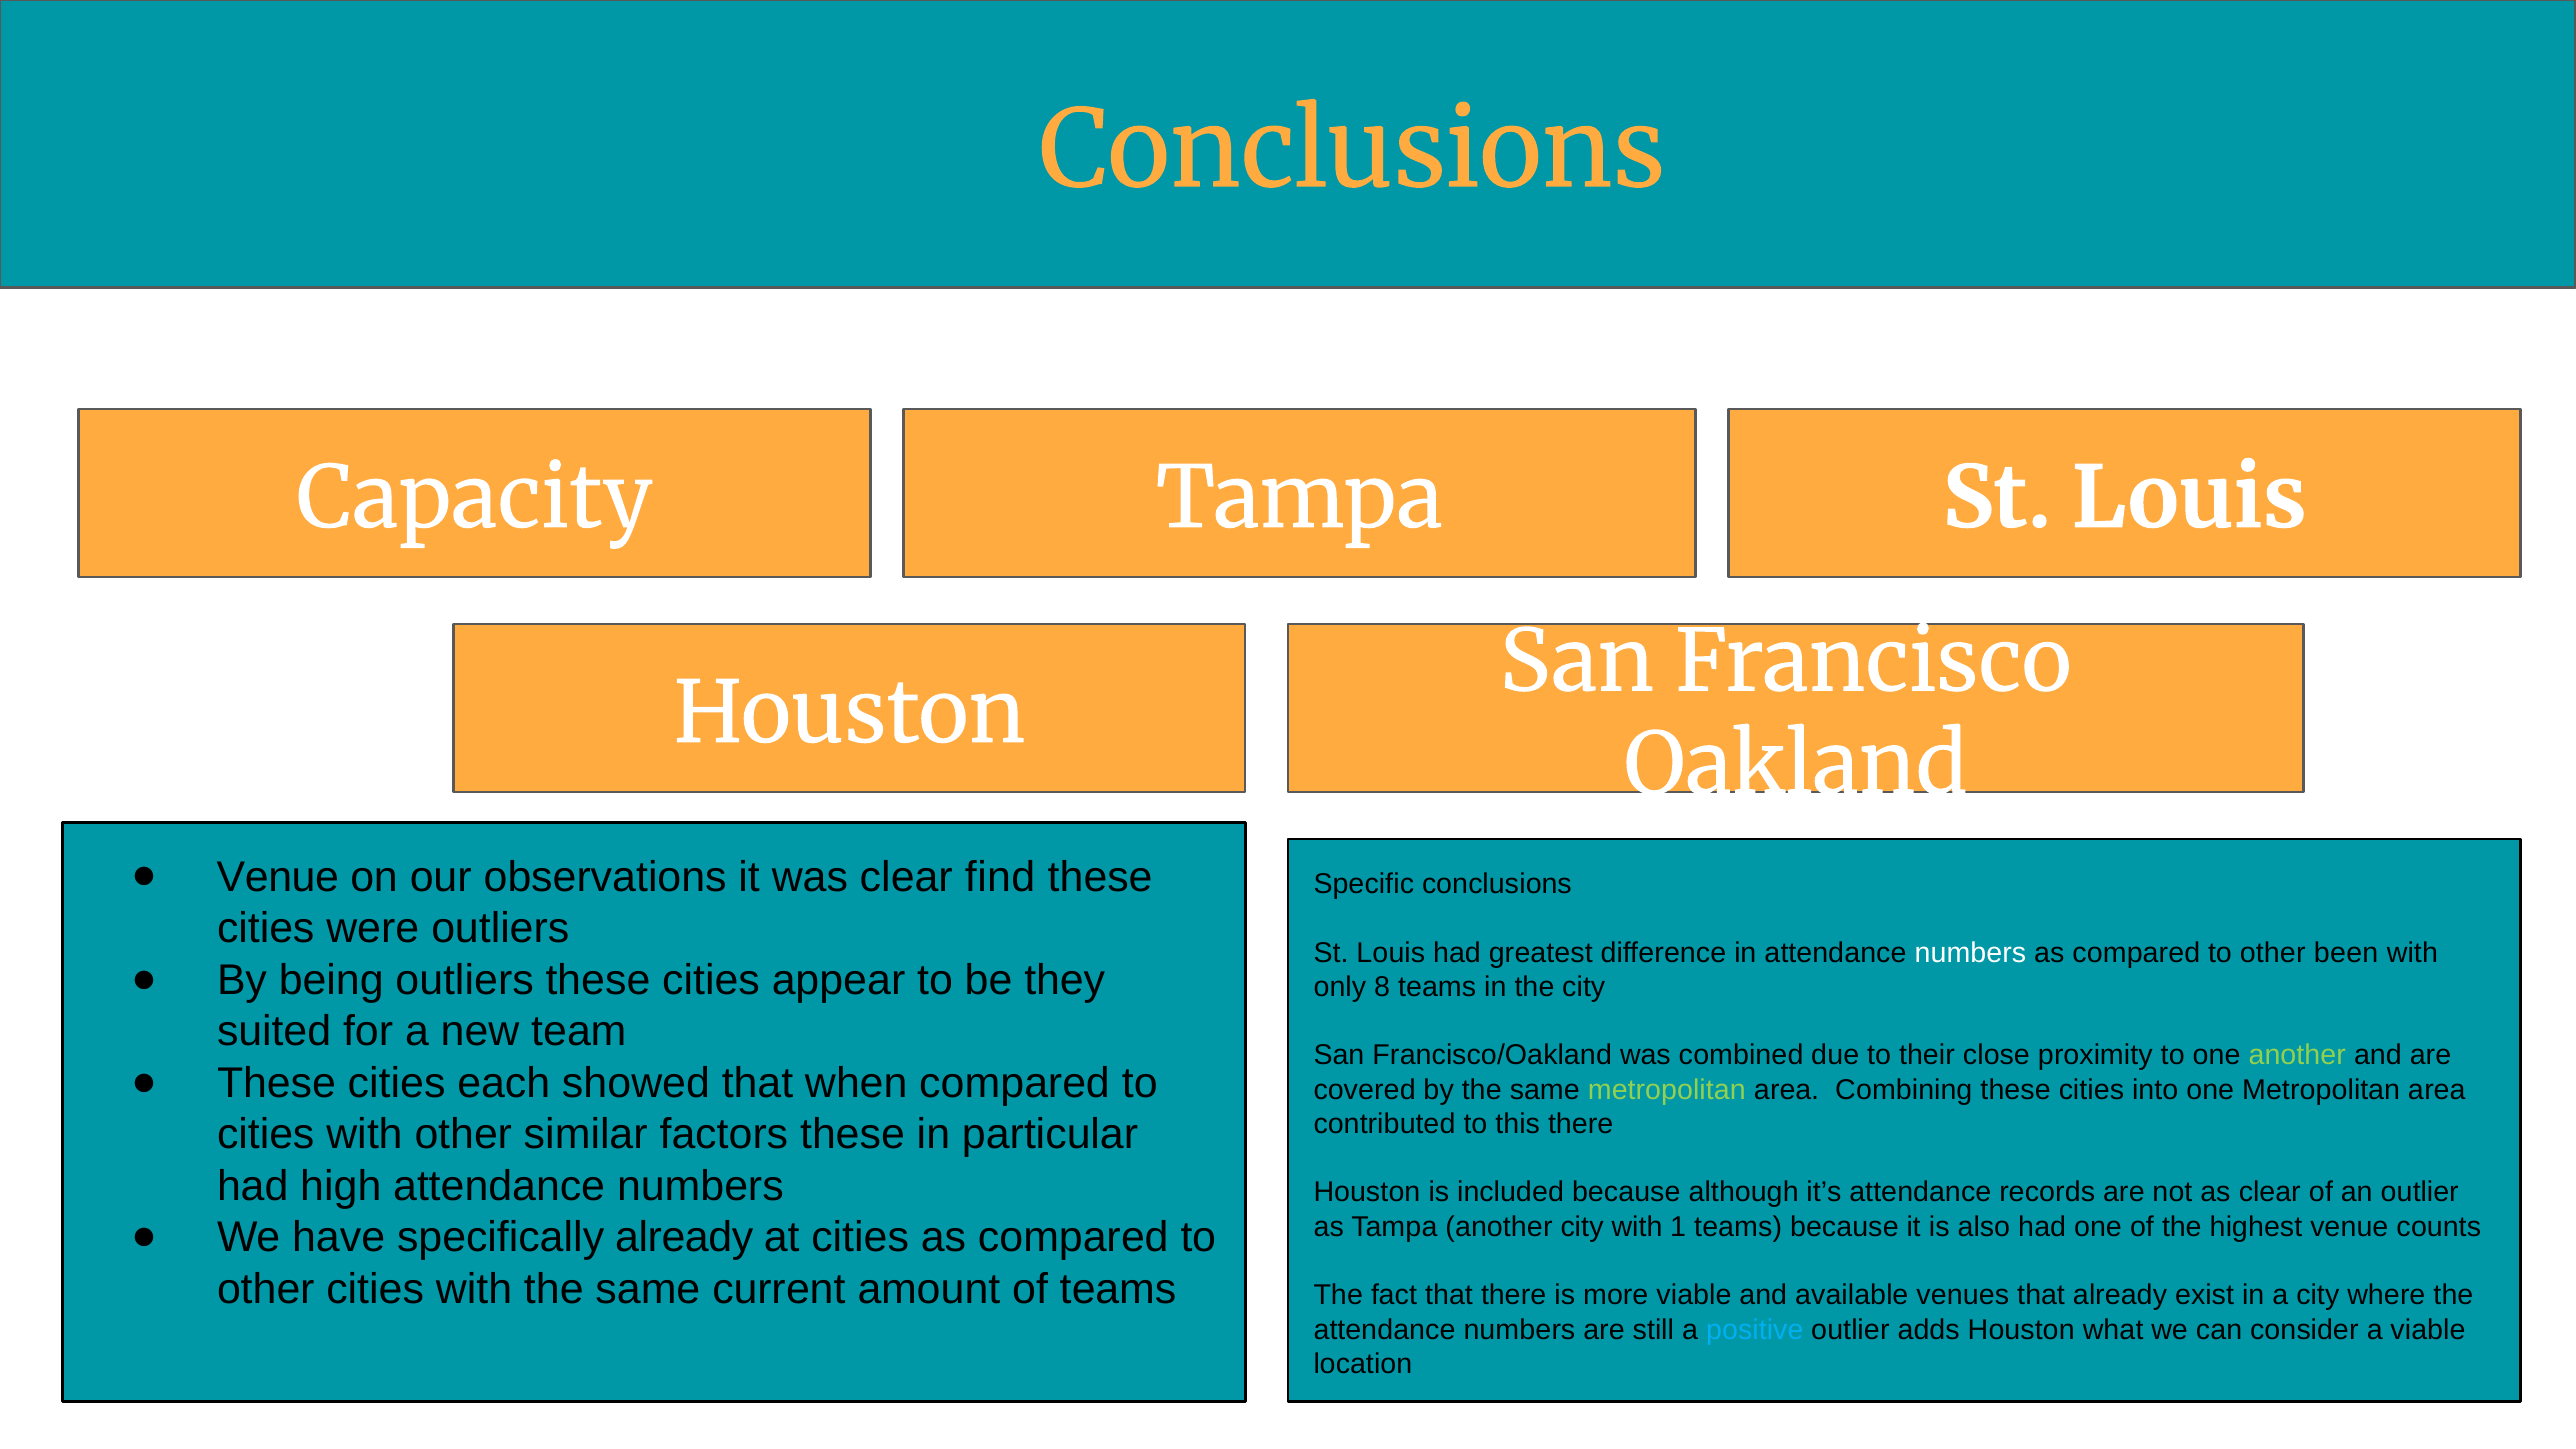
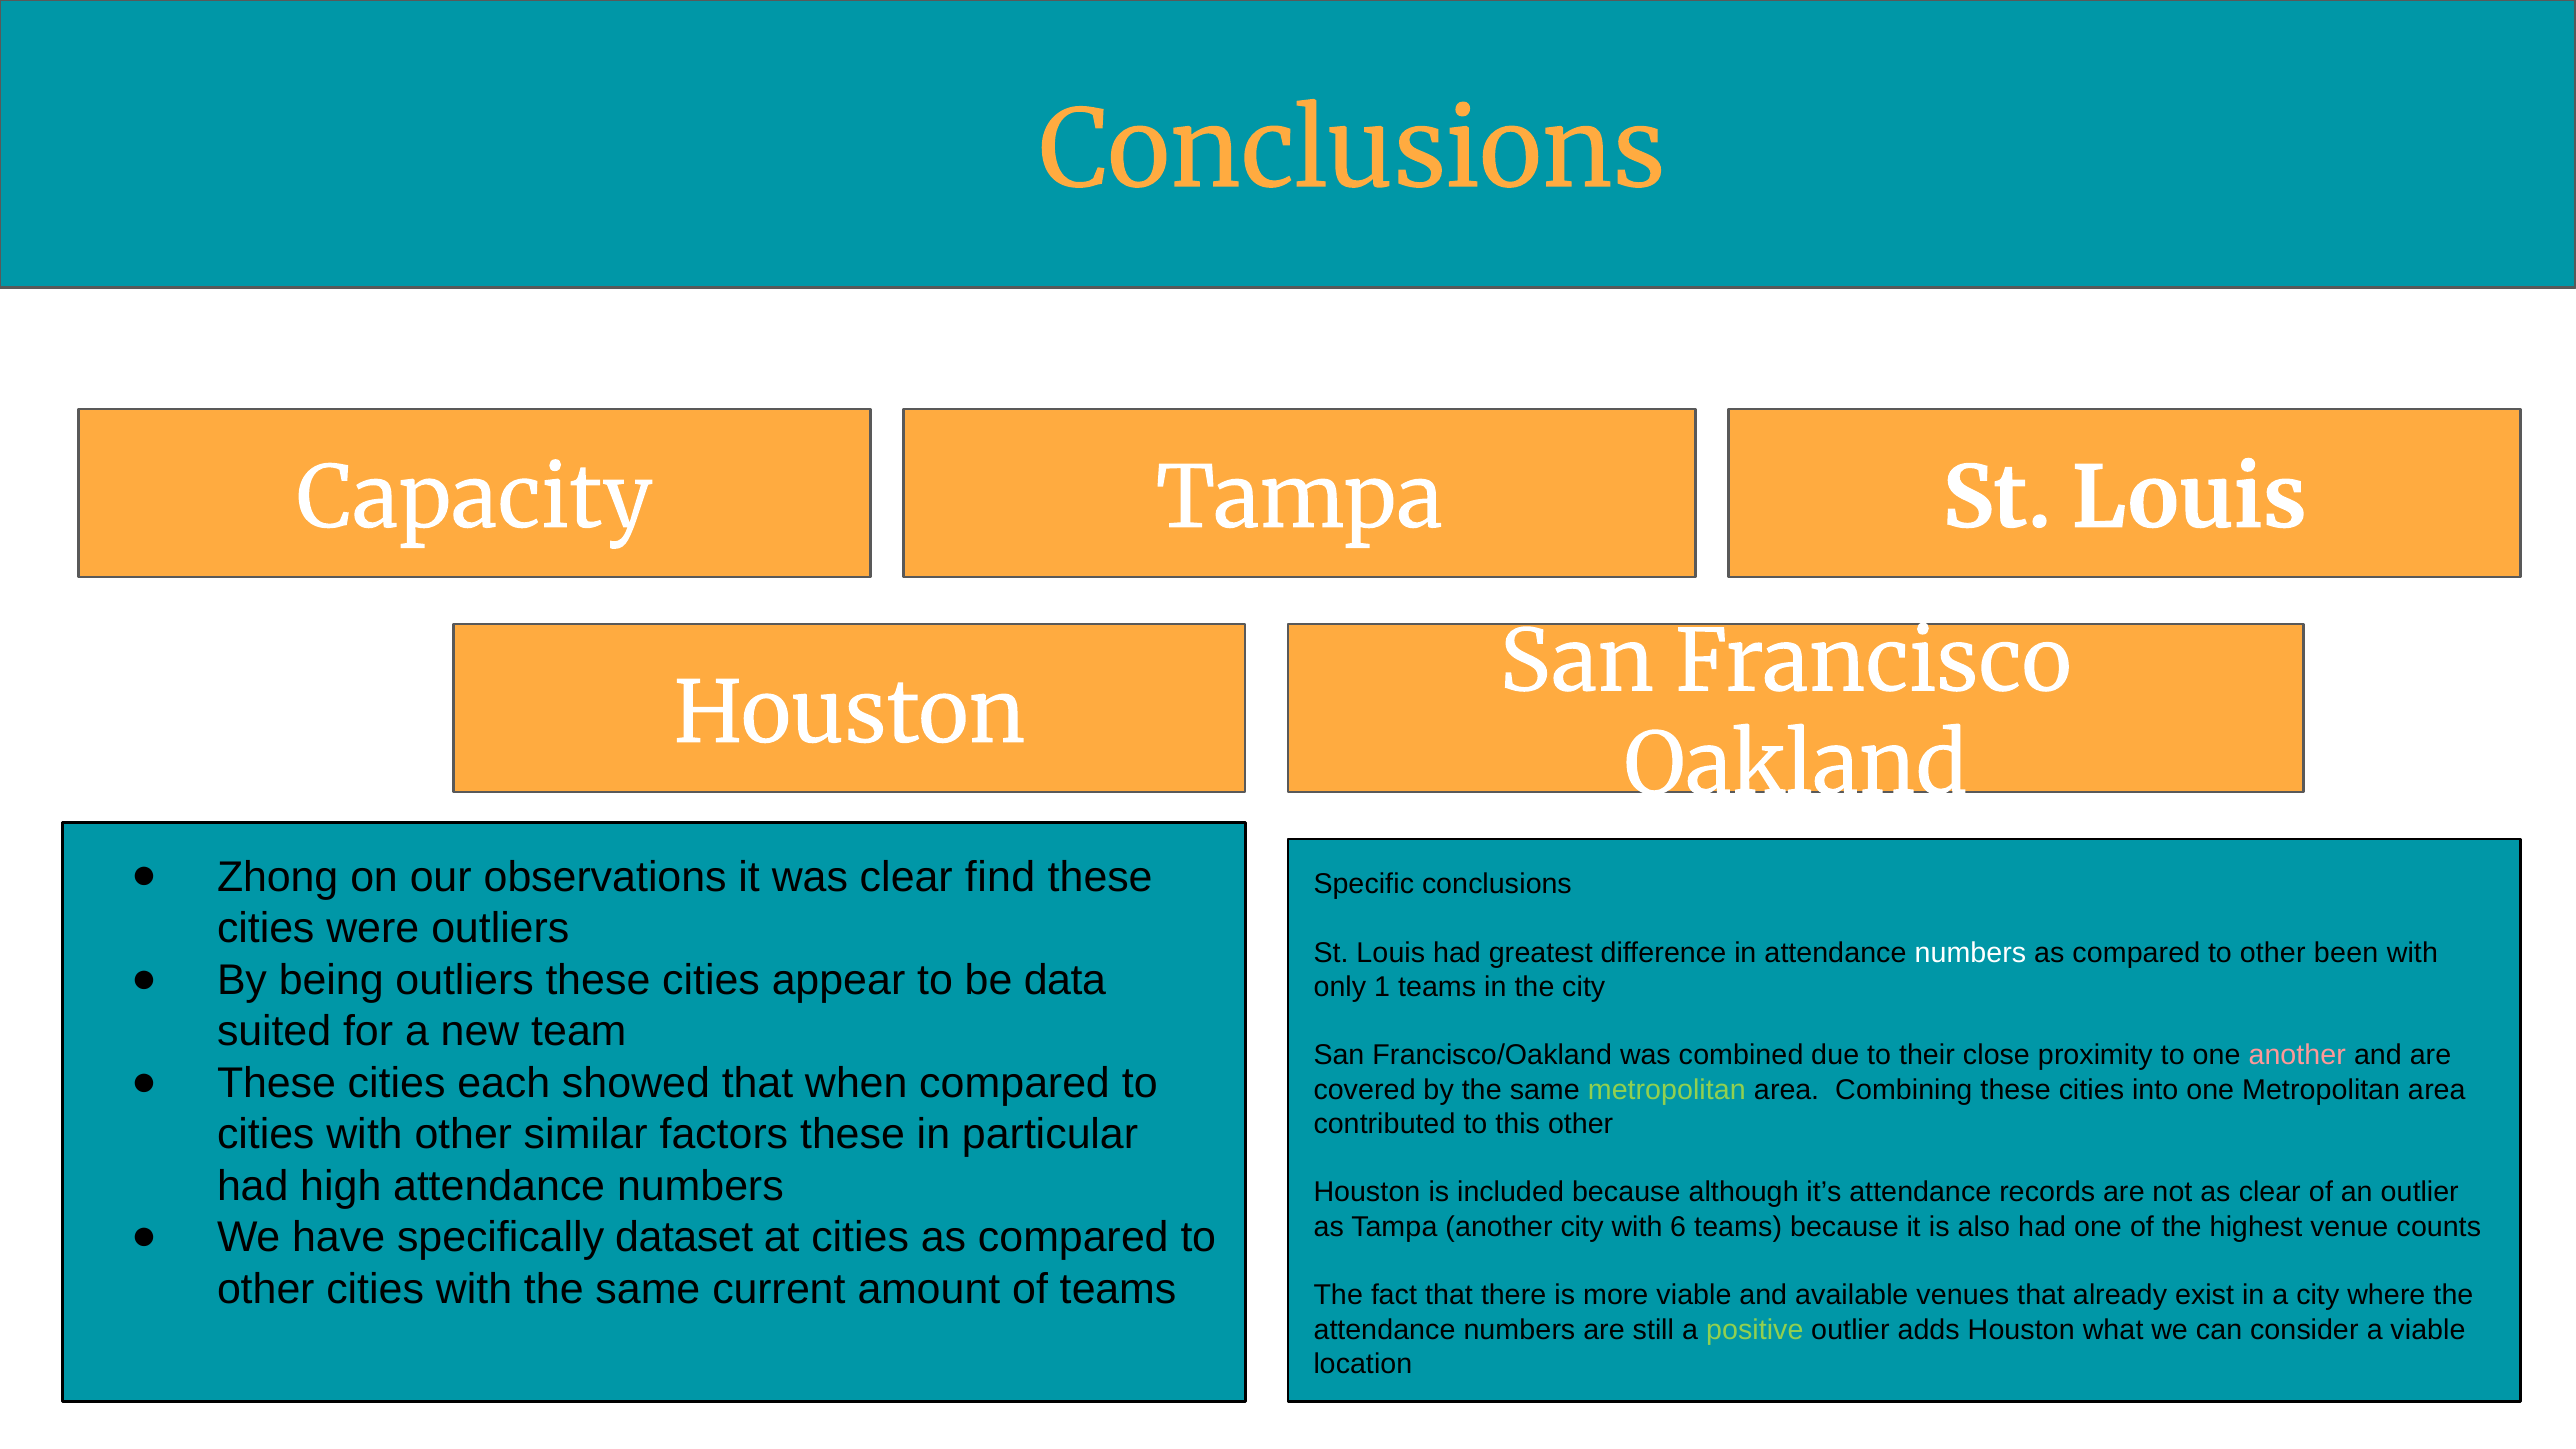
Venue: Venue -> Zhong (278, 877)
they: they -> data (1065, 980)
8: 8 -> 1 (1382, 987)
another colour: light green -> pink (2297, 1055)
this there: there -> other (1581, 1124)
1: 1 -> 6 (1678, 1227)
specifically already: already -> dataset (684, 1238)
positive colour: light blue -> light green (1755, 1330)
